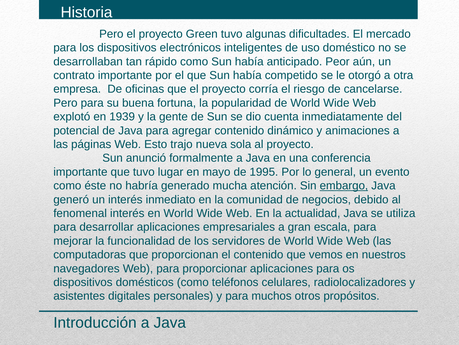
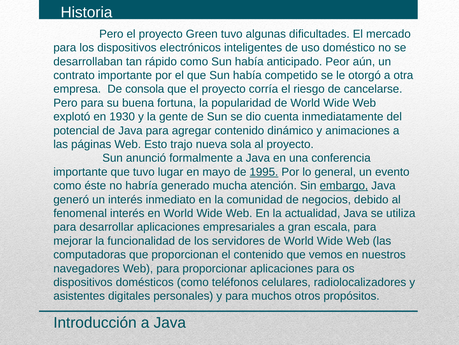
oficinas: oficinas -> consola (145, 89)
1939: 1939 -> 1930 (122, 117)
1995 underline: none -> present (264, 172)
